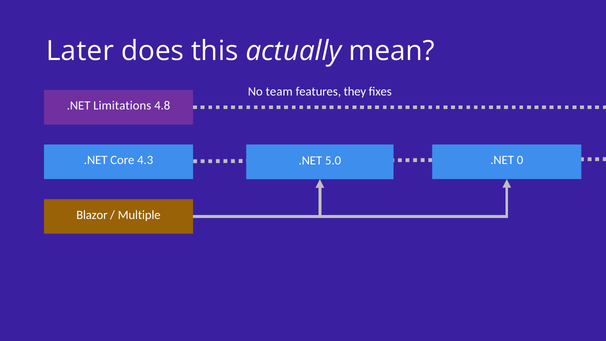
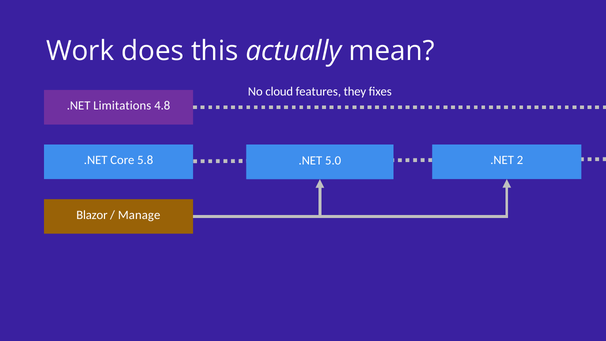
Later: Later -> Work (80, 51)
team: team -> cloud (279, 91)
4.3: 4.3 -> 5.8 (145, 160)
0: 0 -> 2 (520, 160)
Multiple: Multiple -> Manage (139, 215)
